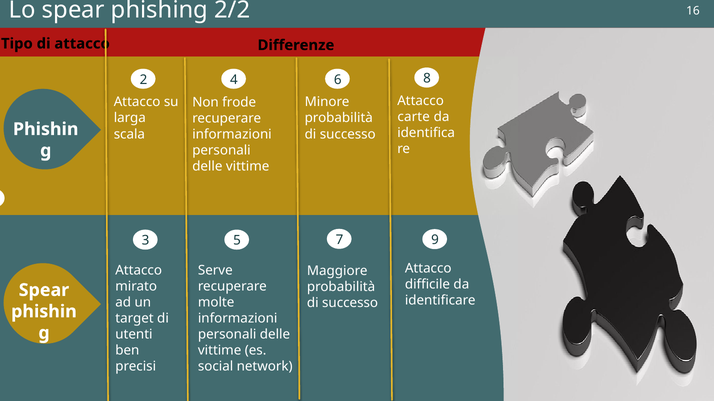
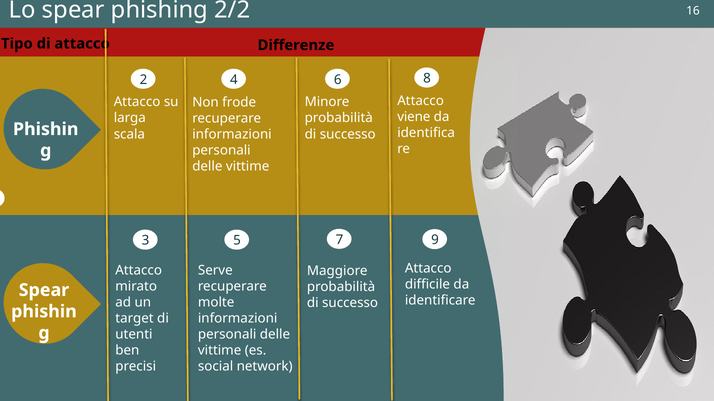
carte: carte -> viene (414, 117)
